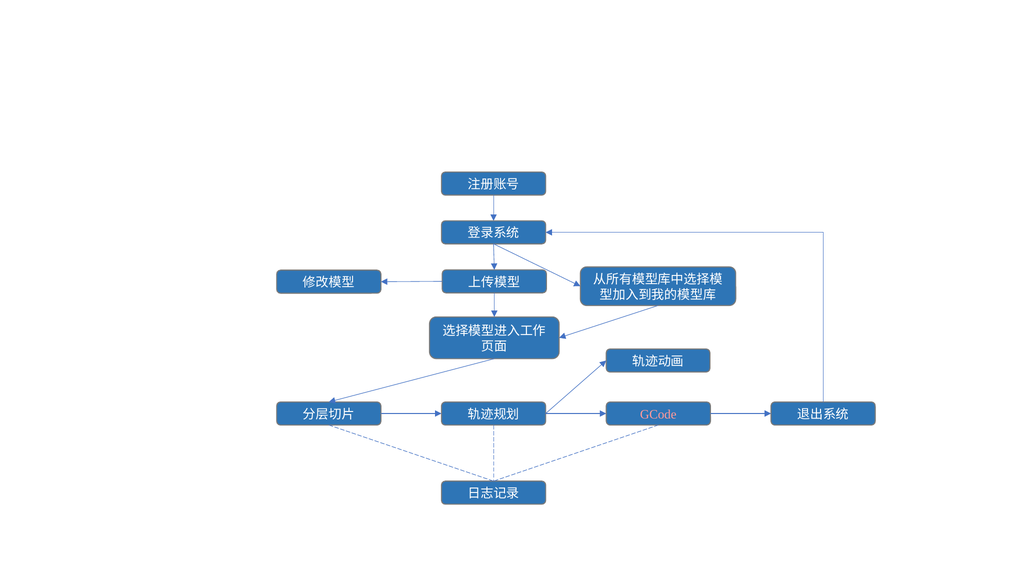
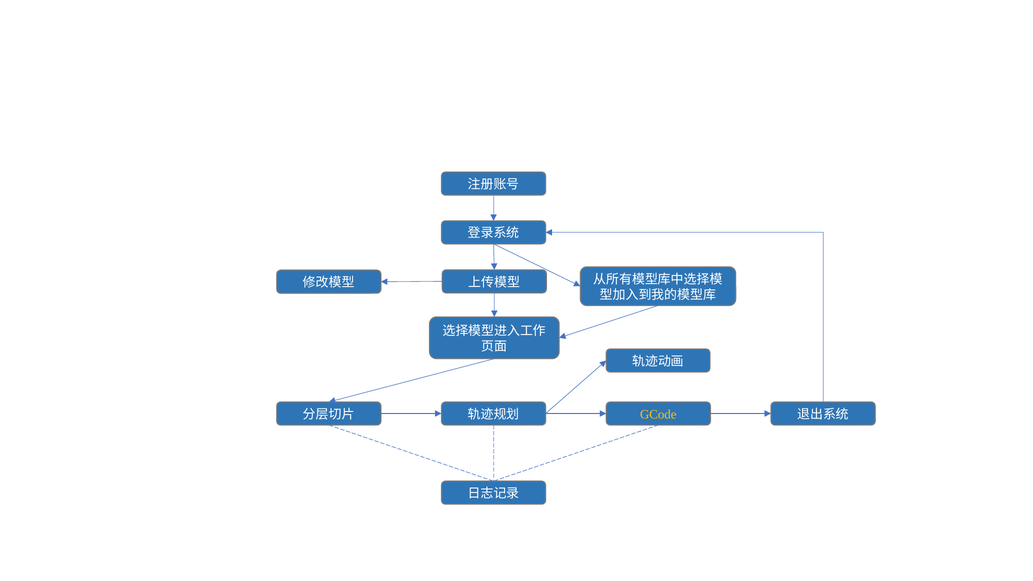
GCode colour: pink -> yellow (658, 414)
